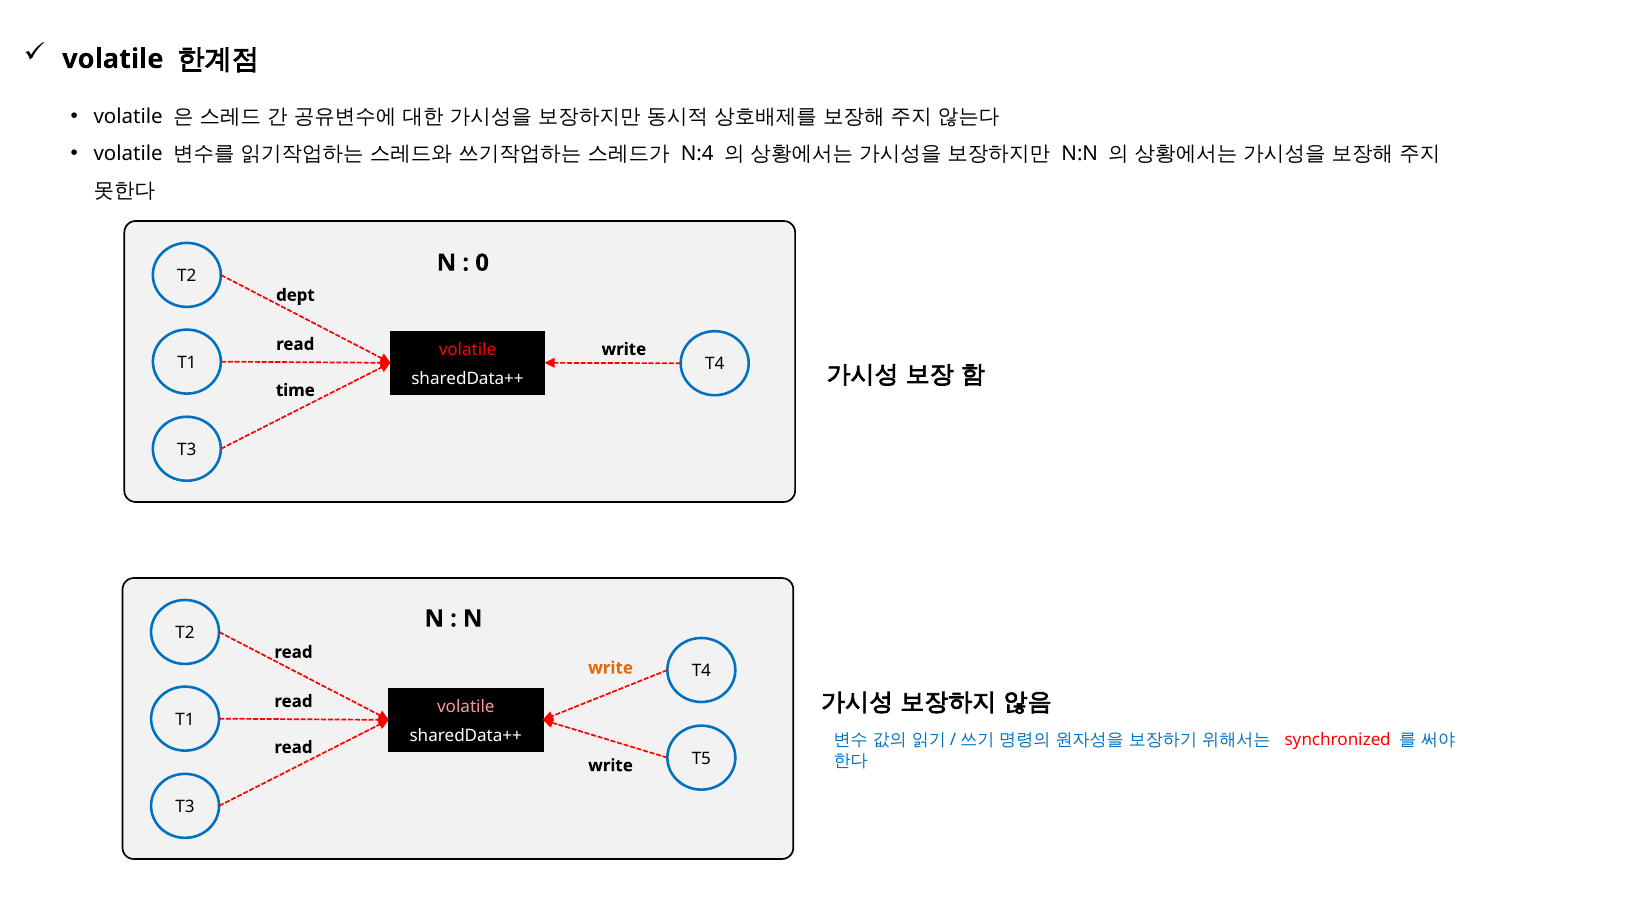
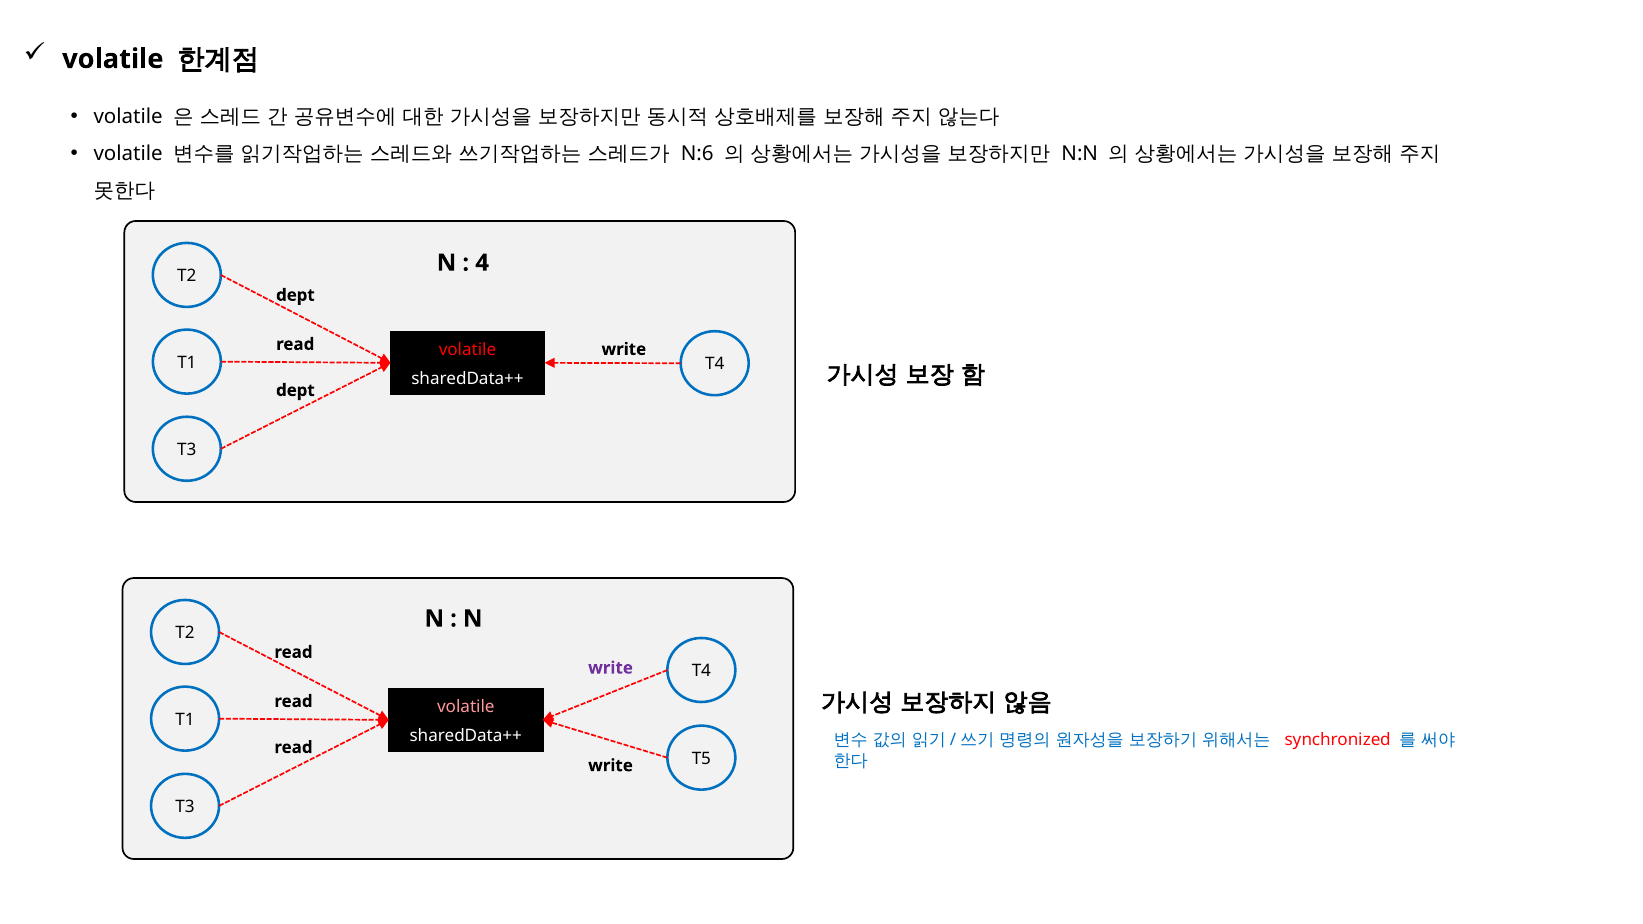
N:4: N:4 -> N:6 (697, 154)
0: 0 -> 4 (482, 263)
time: time -> dept (295, 390)
write colour: orange -> purple (611, 668)
